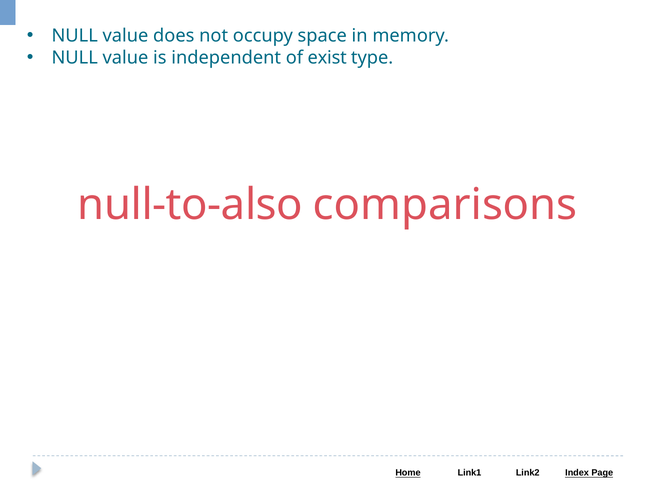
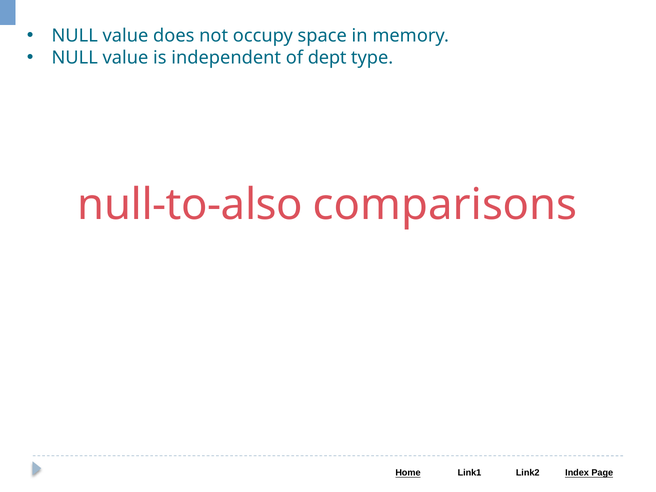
exist: exist -> dept (327, 58)
